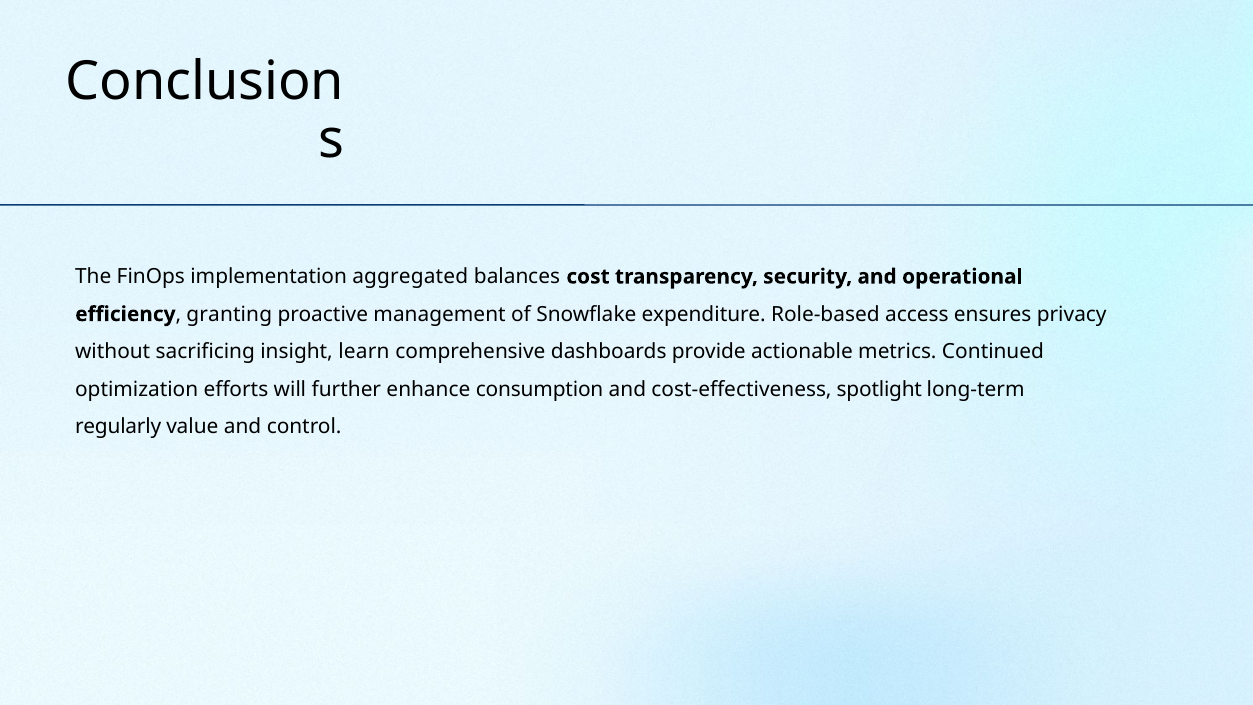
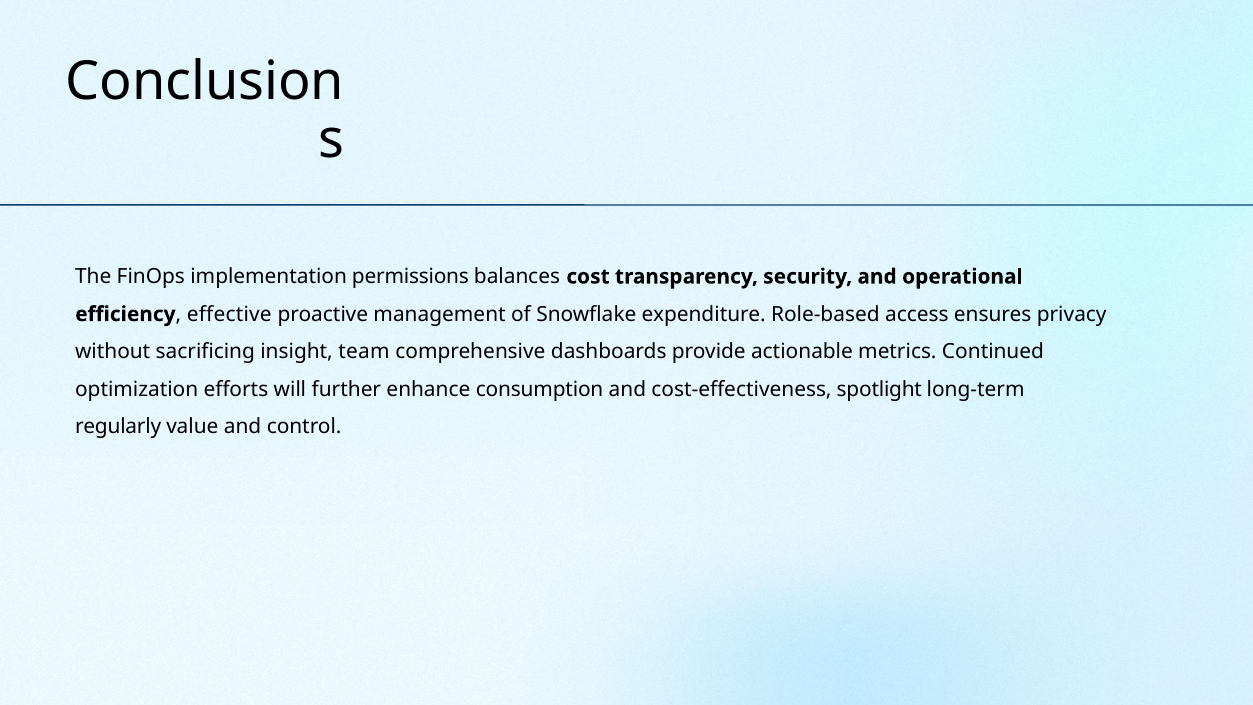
aggregated: aggregated -> permissions (410, 277)
granting: granting -> effective (229, 314)
learn: learn -> team (364, 352)
